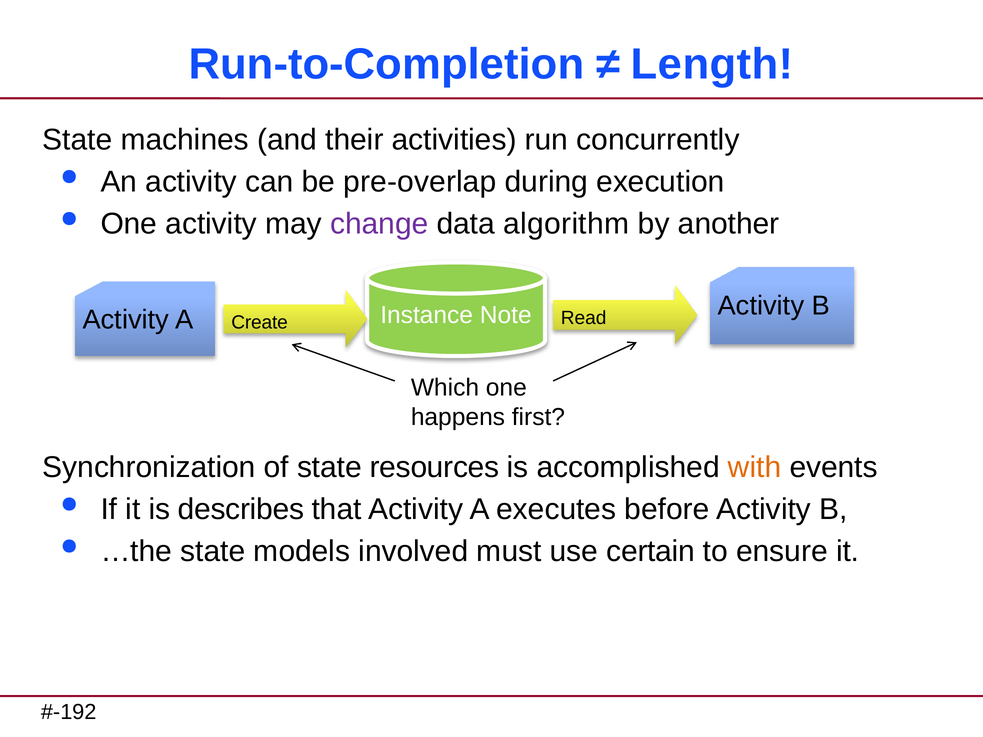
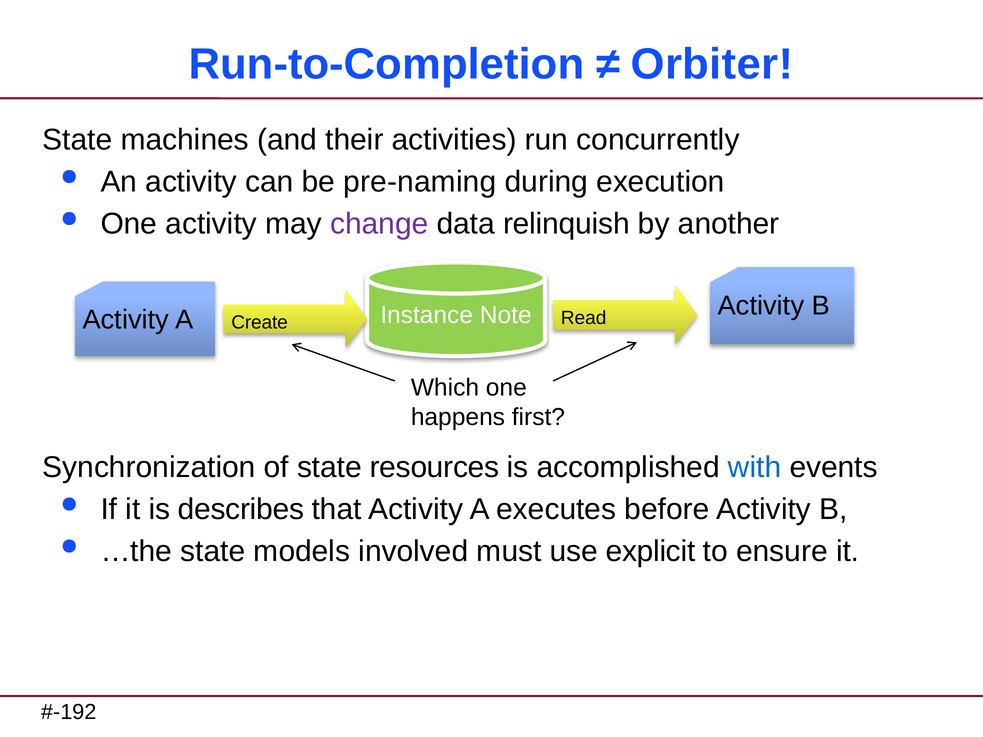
Length: Length -> Orbiter (712, 64)
pre-overlap: pre-overlap -> pre-naming (420, 182)
algorithm: algorithm -> relinquish (566, 224)
with colour: orange -> blue (755, 467)
certain: certain -> explicit (651, 551)
